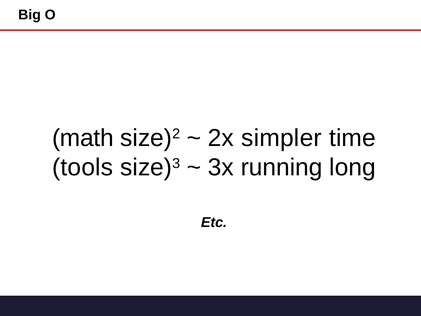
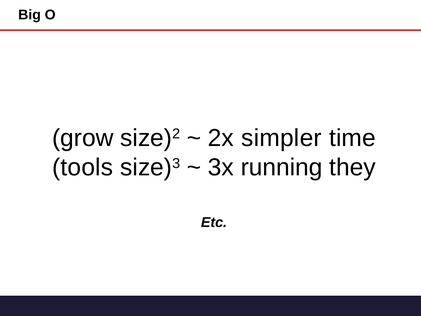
math: math -> grow (83, 138)
long: long -> they (352, 167)
